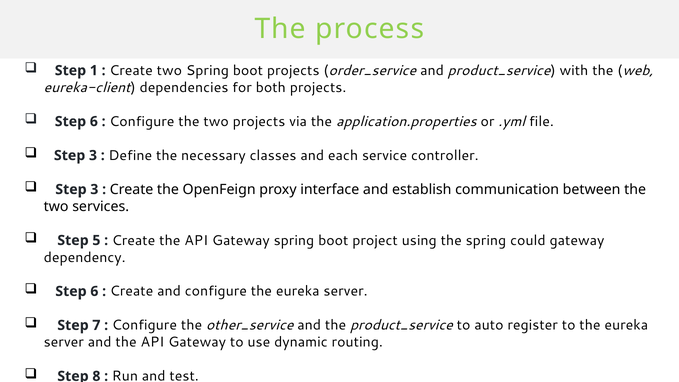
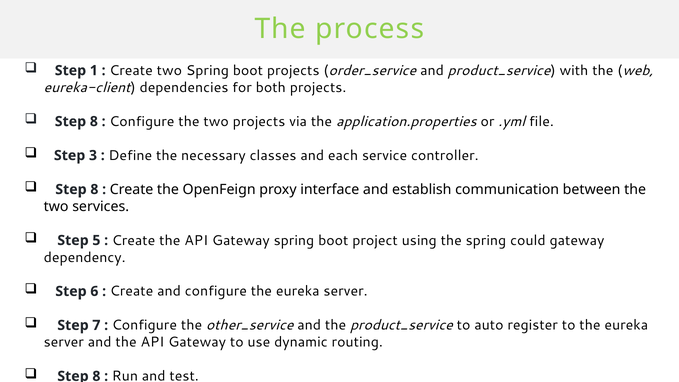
6: 6 -> 8 (94, 121)
3: 3 -> 8 (94, 189)
